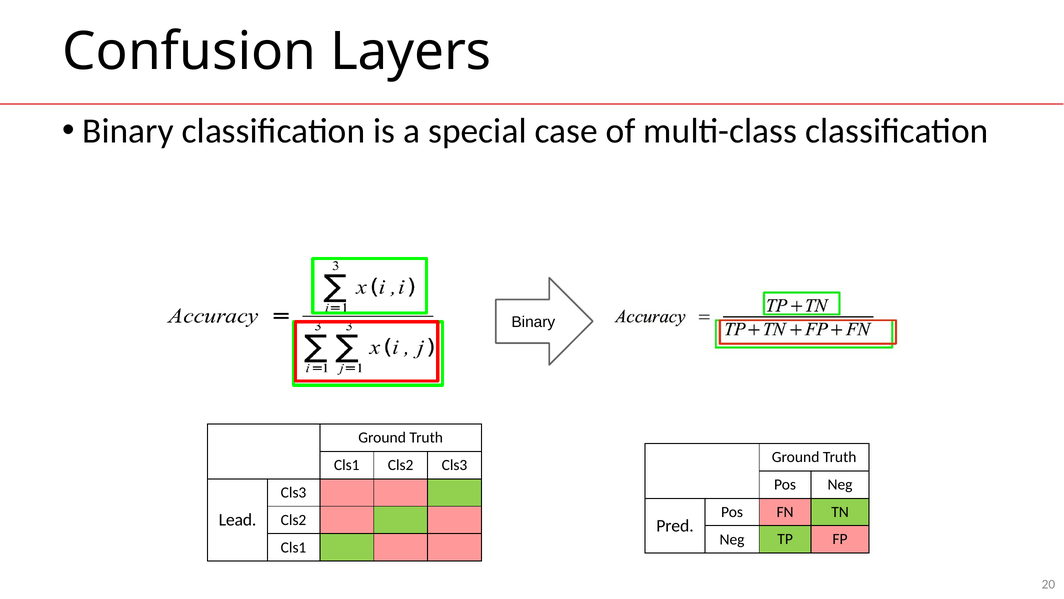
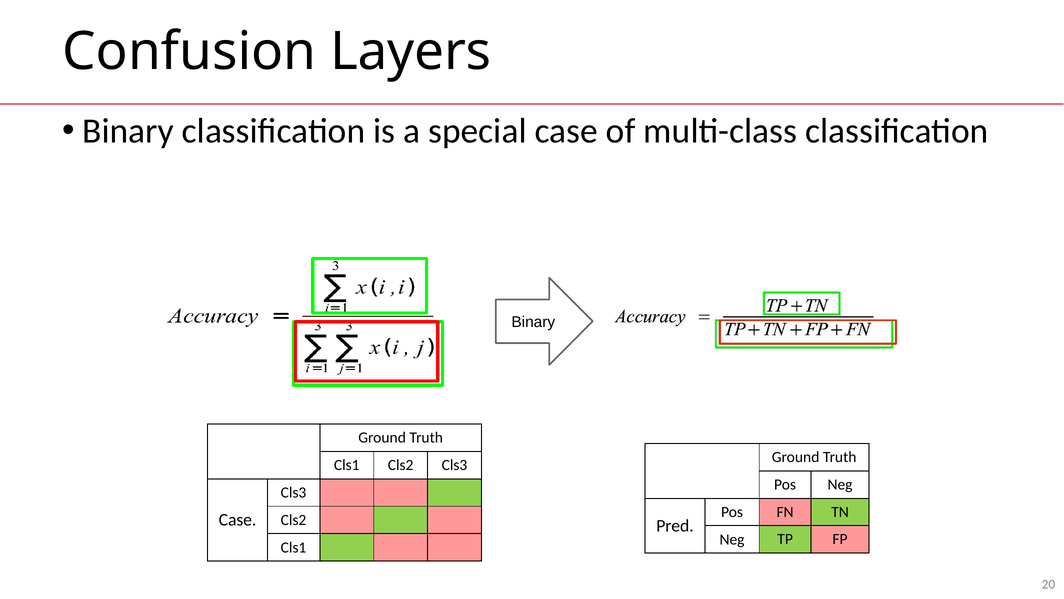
Lead: Lead -> Case (238, 520)
